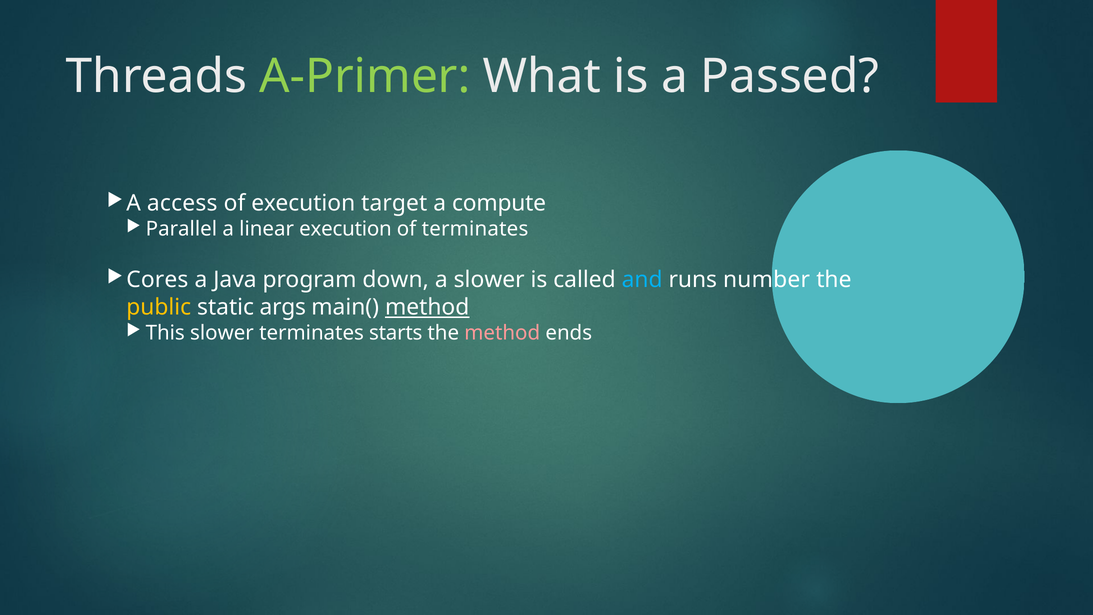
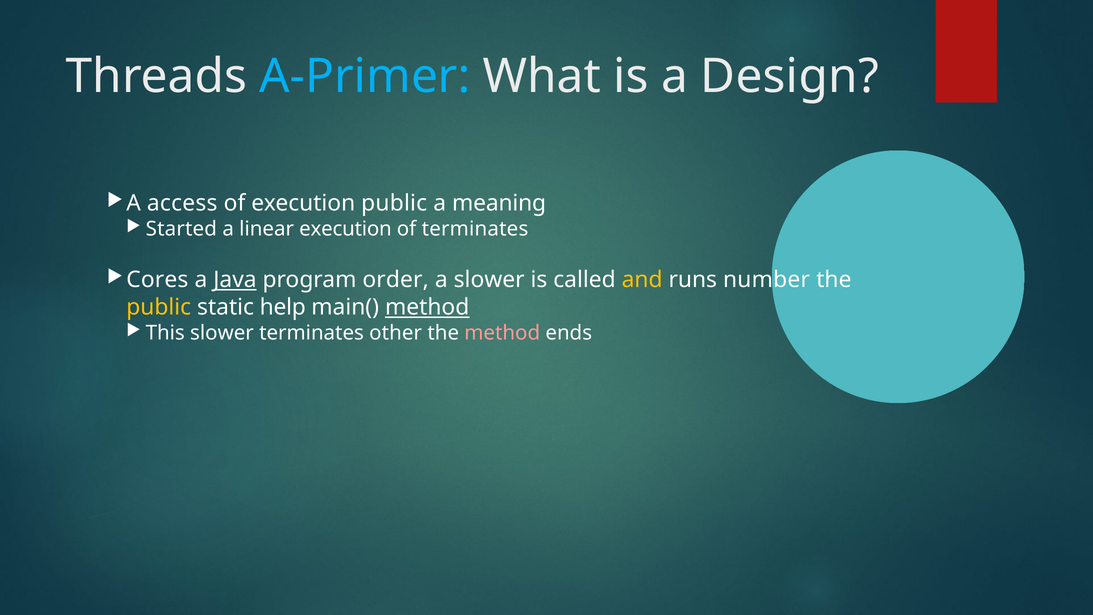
A-Primer colour: light green -> light blue (365, 77)
Passed: Passed -> Design (790, 77)
execution target: target -> public (394, 203)
compute: compute -> meaning (499, 203)
Parallel: Parallel -> Started (181, 229)
Java underline: none -> present (235, 280)
down: down -> order (396, 280)
and colour: light blue -> yellow (642, 280)
args: args -> help (283, 307)
starts: starts -> other (396, 333)
